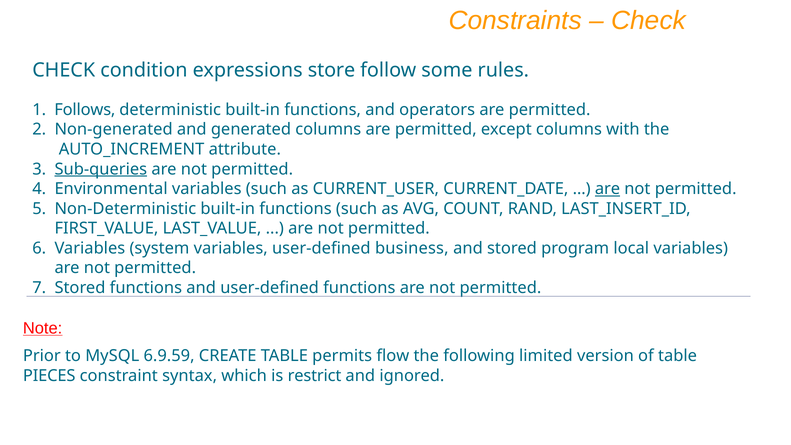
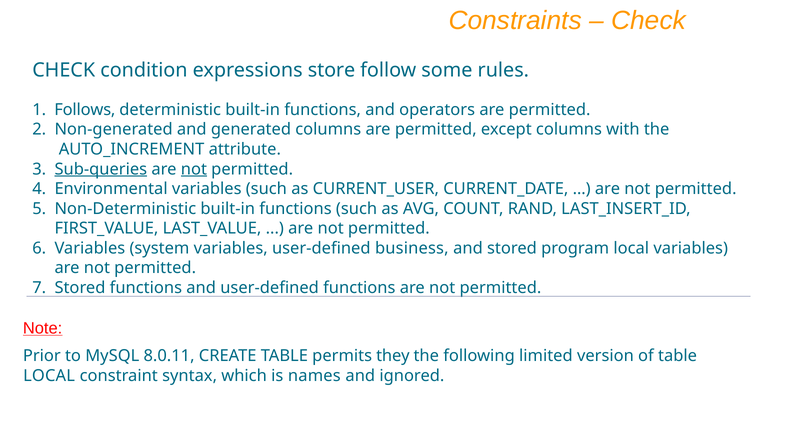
not underline: none -> present (194, 169)
are underline: present -> none (608, 189)
6.9.59: 6.9.59 -> 8.0.11 (169, 356)
flow: flow -> they (393, 356)
PIECES: PIECES -> LOCAL (49, 376)
restrict: restrict -> names (314, 376)
